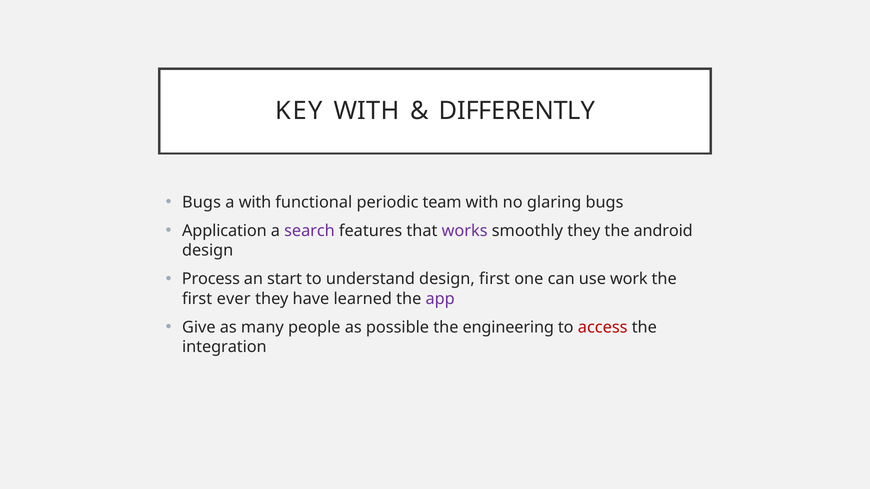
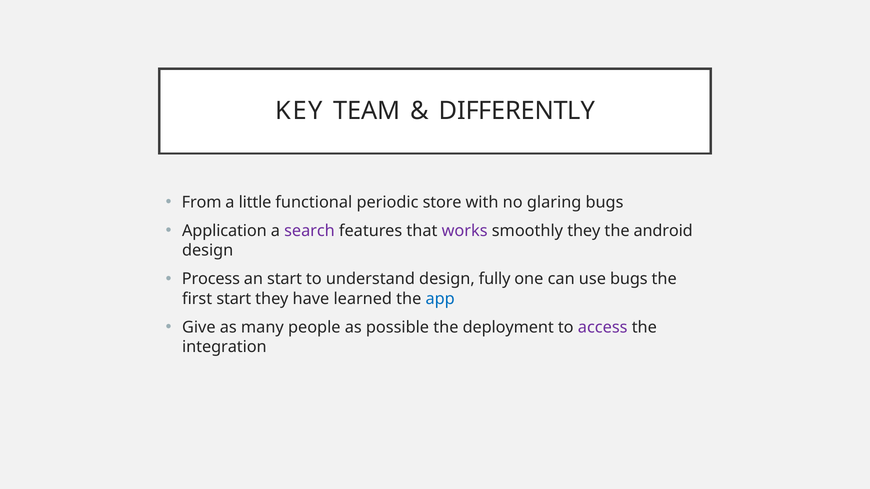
KEY WITH: WITH -> TEAM (367, 111)
Bugs: Bugs -> From (202, 202)
a with: with -> little (255, 202)
team: team -> store (442, 202)
design first: first -> fully (495, 279)
use work: work -> bugs (629, 279)
first ever: ever -> start (234, 299)
app colour: purple -> blue (440, 299)
engineering: engineering -> deployment (508, 328)
access colour: red -> purple (603, 328)
